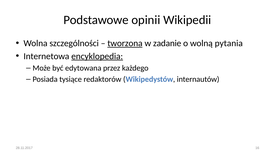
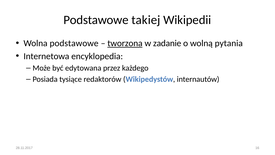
opinii: opinii -> takiej (146, 20)
Wolna szczególności: szczególności -> podstawowe (74, 43)
encyklopedia underline: present -> none (97, 56)
